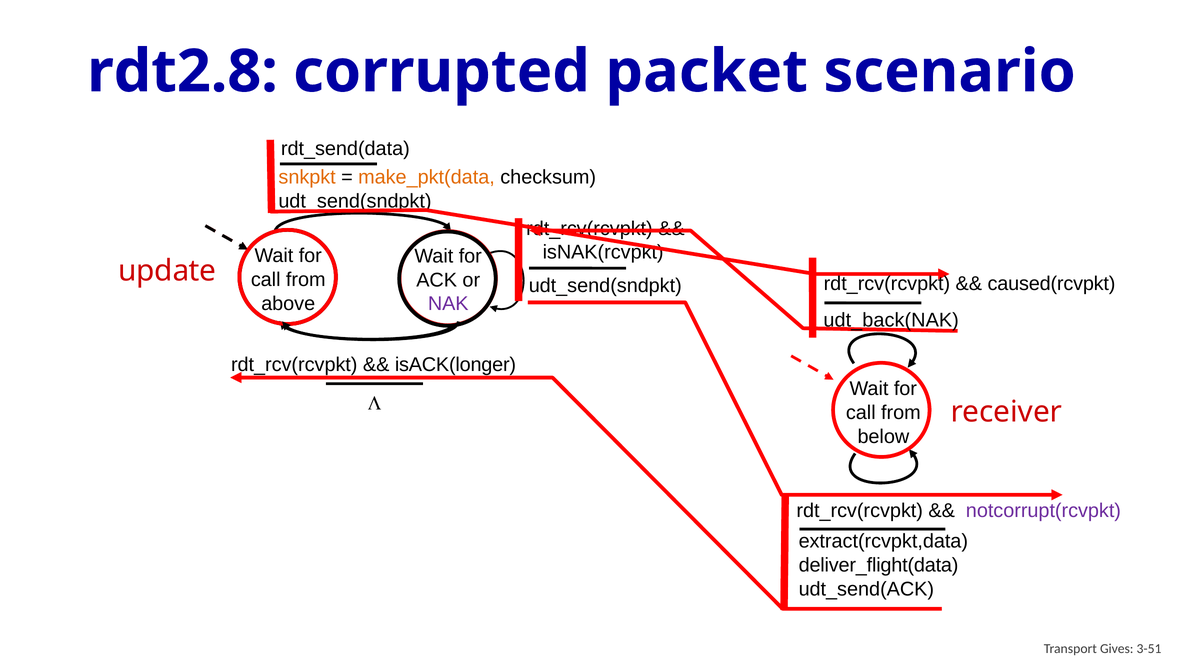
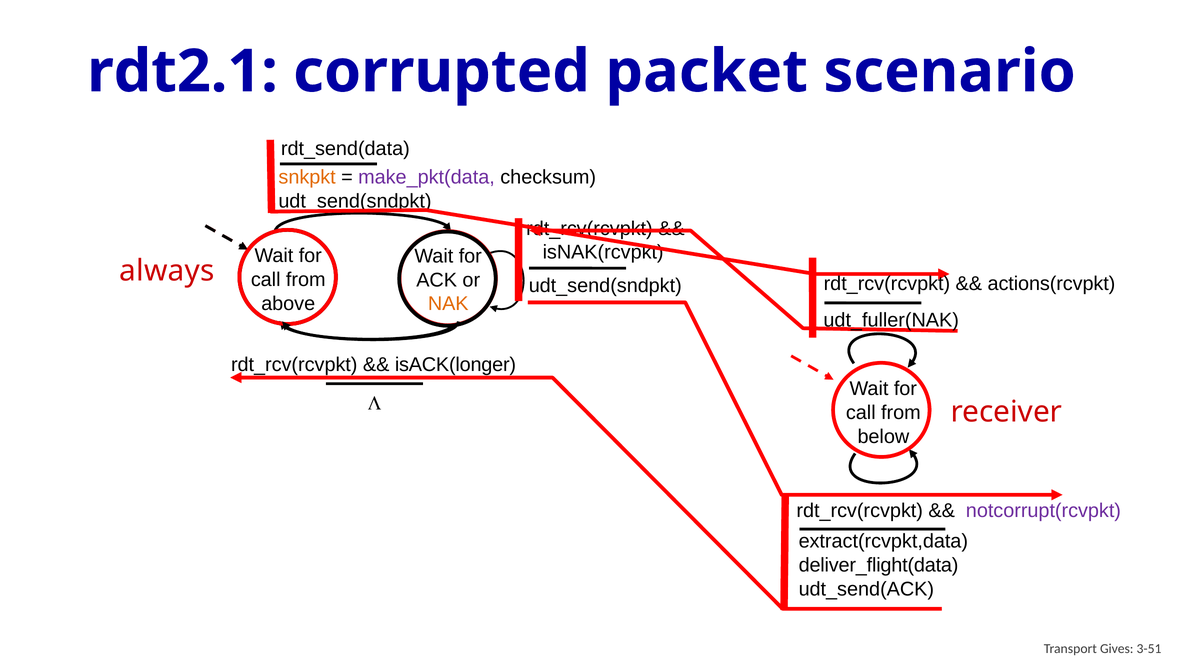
rdt2.8: rdt2.8 -> rdt2.1 (183, 72)
make_pkt(data colour: orange -> purple (426, 177)
update: update -> always (167, 271)
caused(rcvpkt: caused(rcvpkt -> actions(rcvpkt (1051, 284)
NAK colour: purple -> orange (448, 304)
udt_back(NAK: udt_back(NAK -> udt_fuller(NAK (891, 320)
